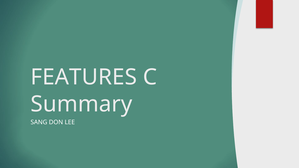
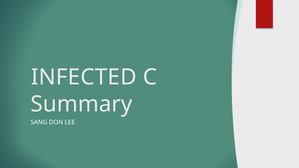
FEATURES: FEATURES -> INFECTED (84, 77)
